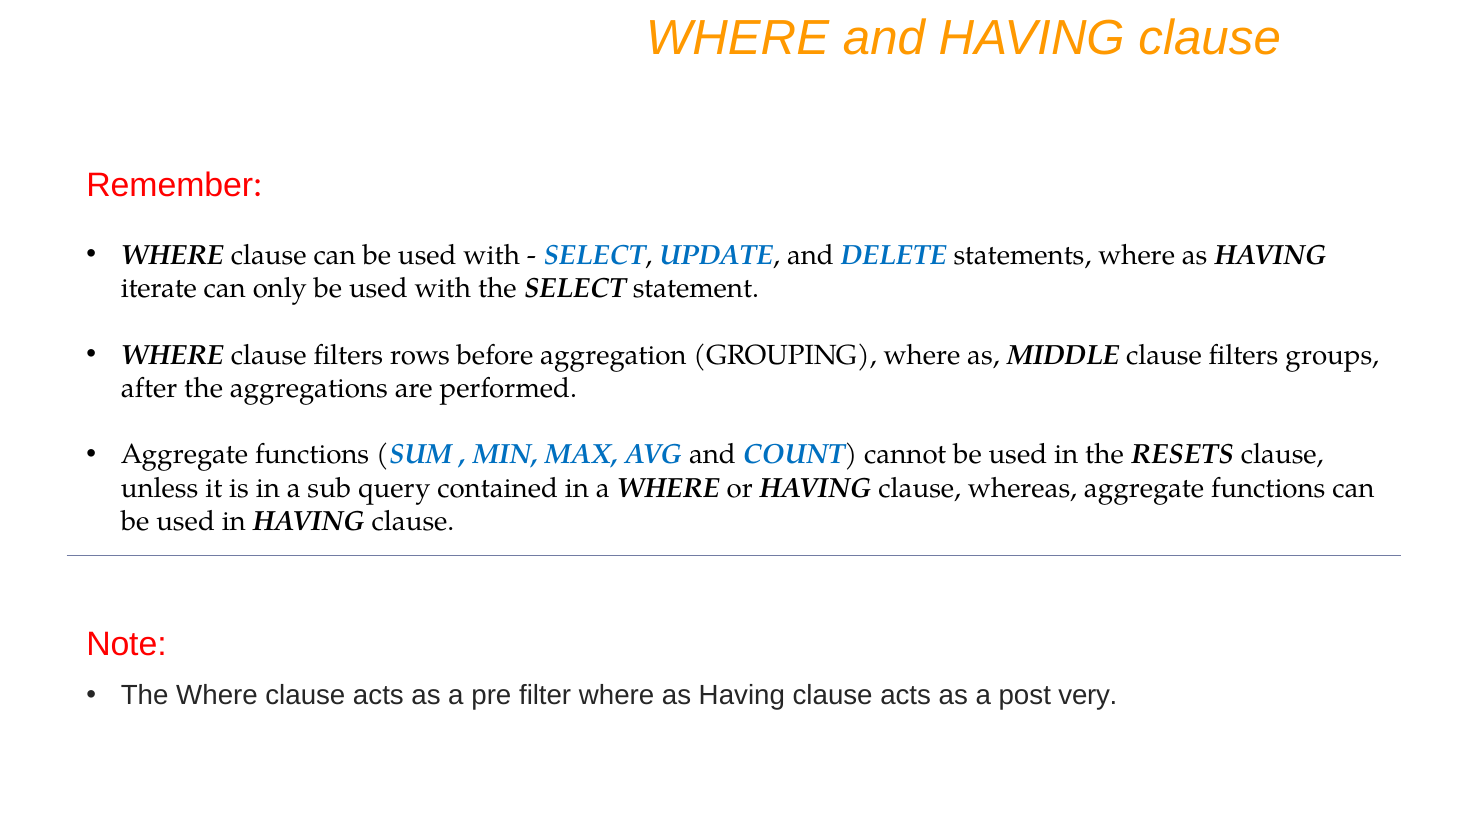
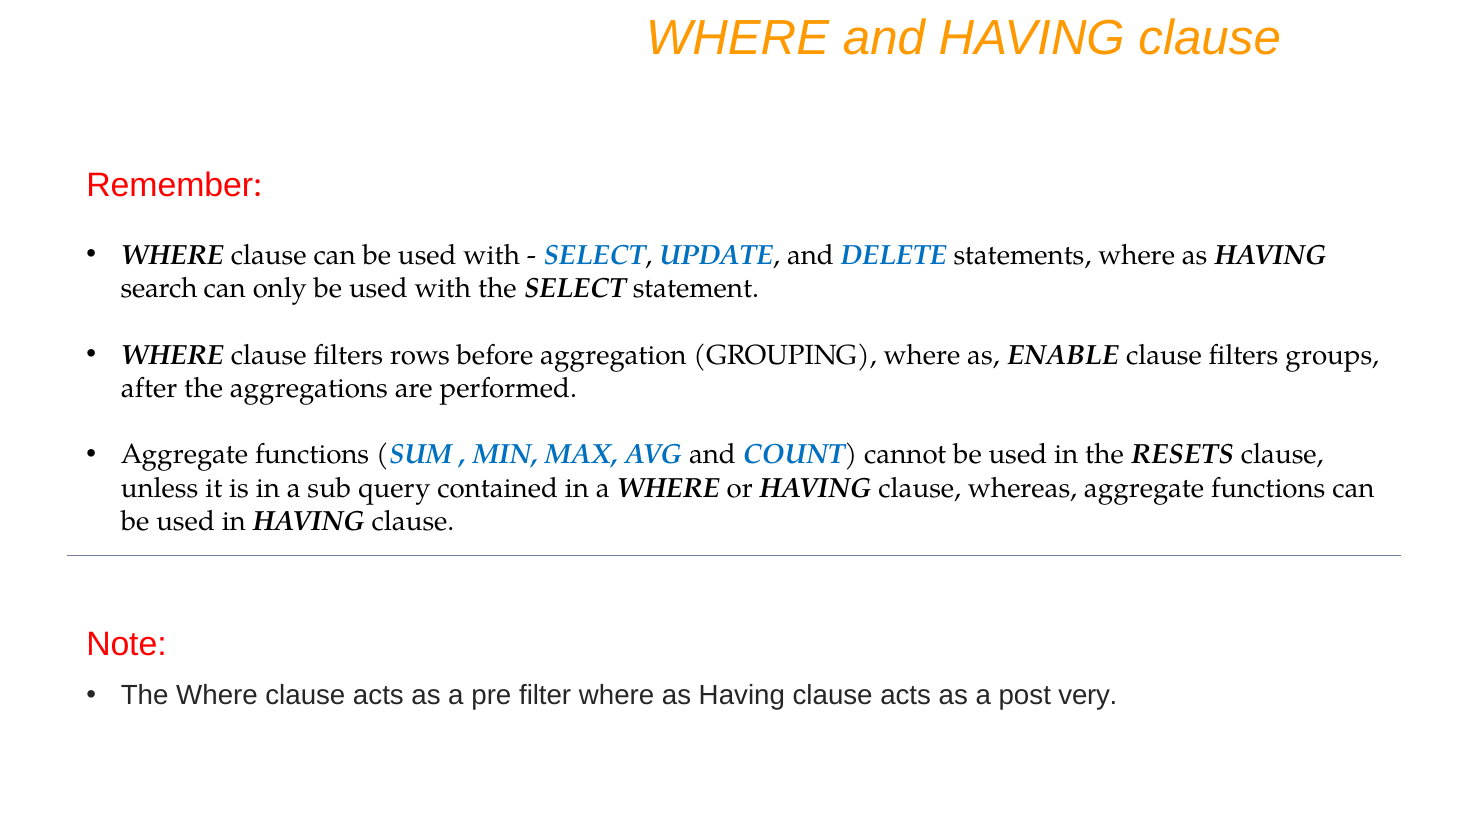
iterate: iterate -> search (159, 288)
MIDDLE: MIDDLE -> ENABLE (1063, 355)
